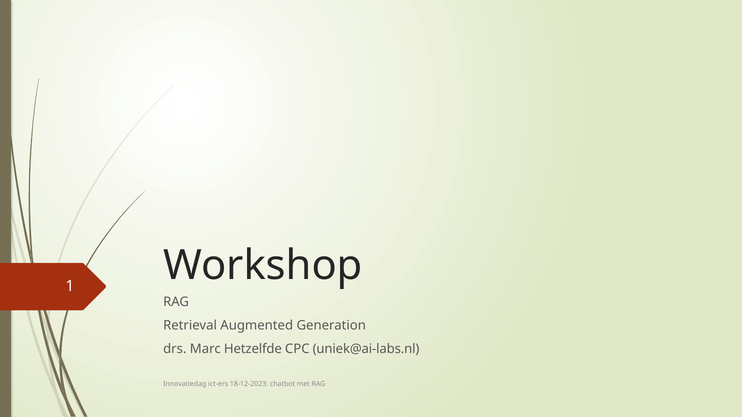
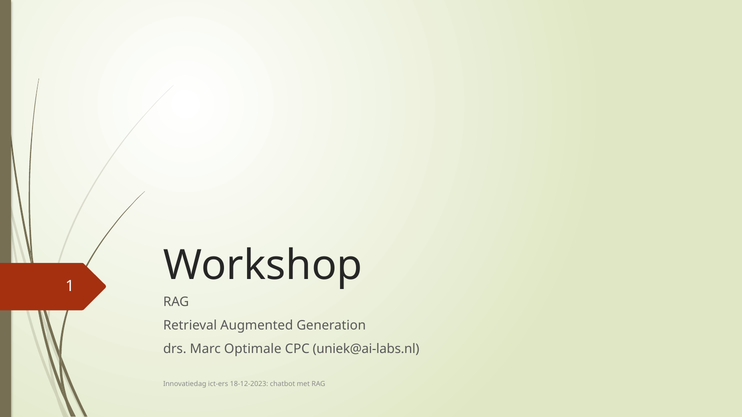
Hetzelfde: Hetzelfde -> Optimale (253, 349)
